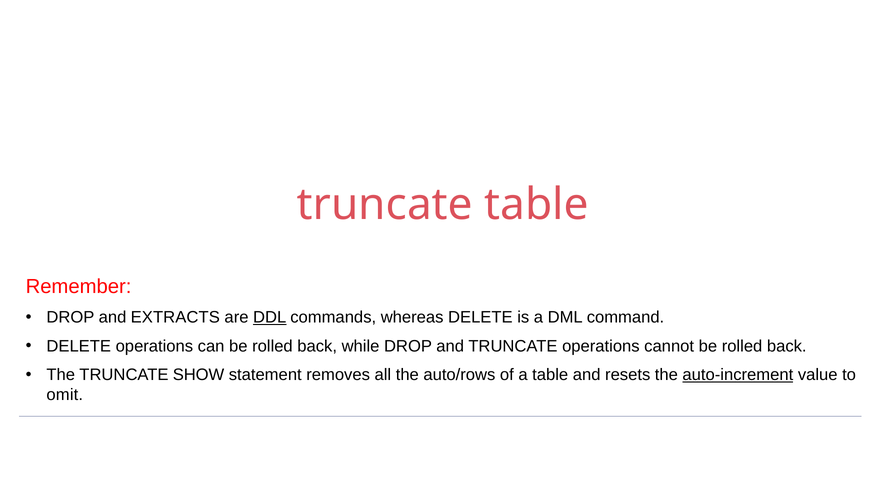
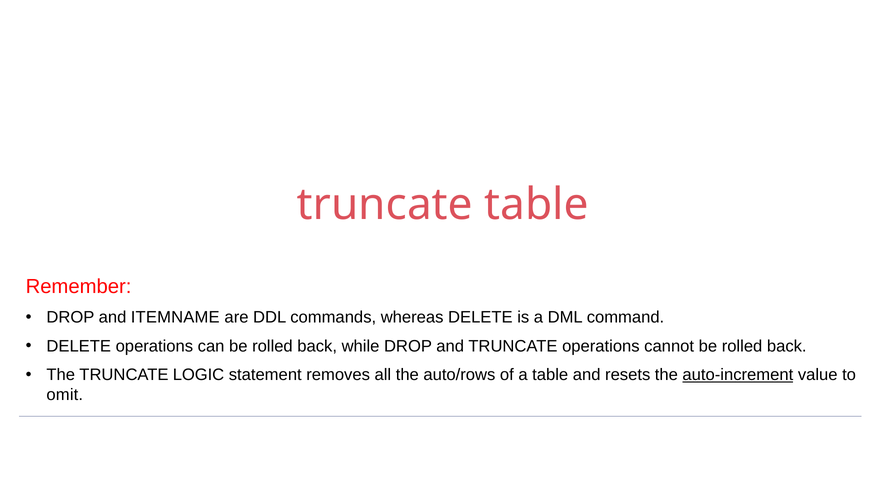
EXTRACTS: EXTRACTS -> ITEMNAME (175, 318)
DDL underline: present -> none (270, 318)
SHOW: SHOW -> LOGIC (199, 375)
